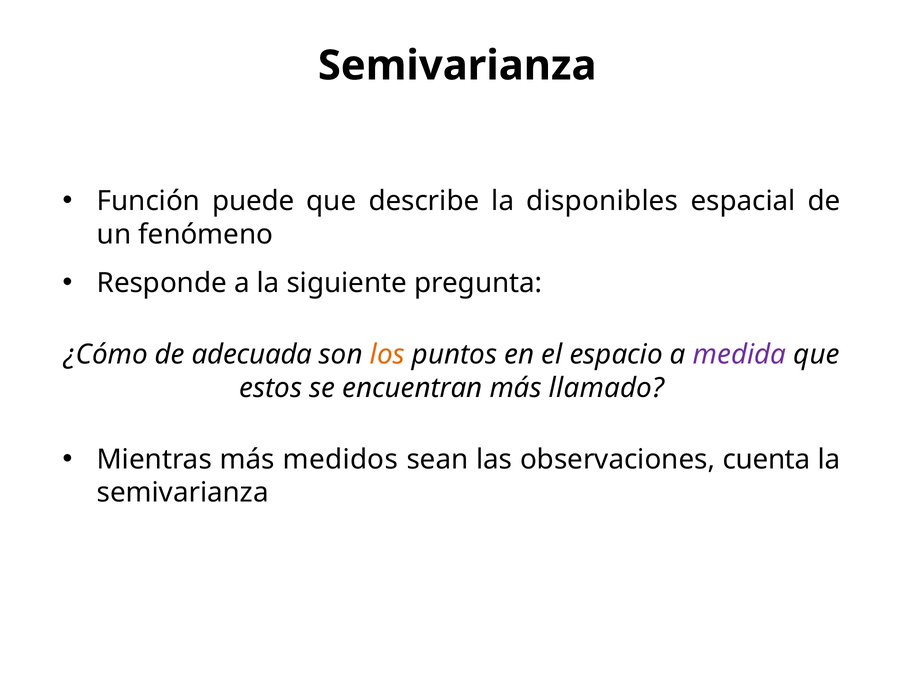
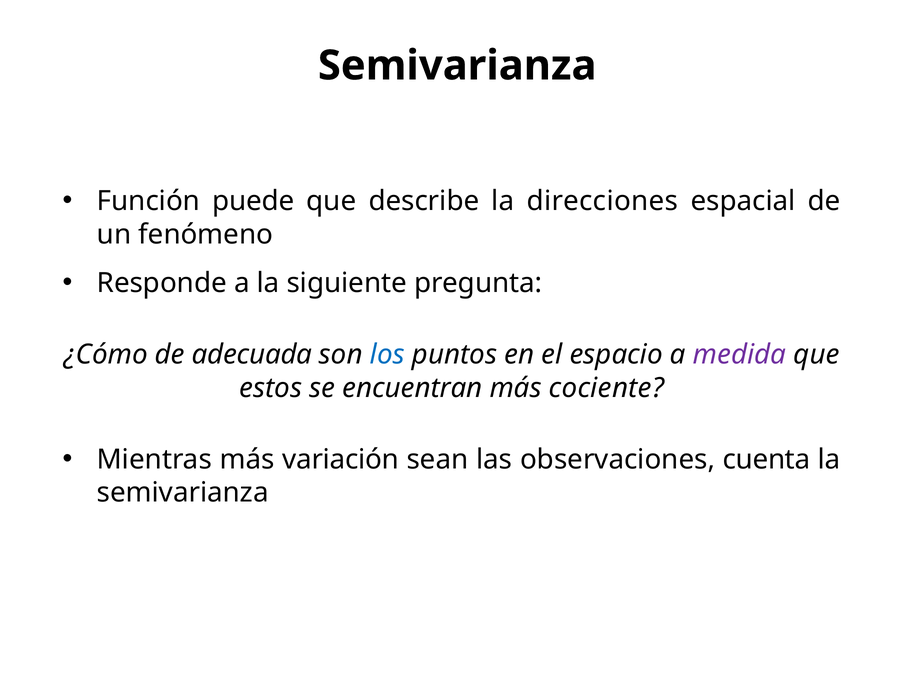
disponibles: disponibles -> direcciones (602, 201)
los colour: orange -> blue (387, 355)
llamado: llamado -> cociente (606, 388)
medidos: medidos -> variación (341, 460)
